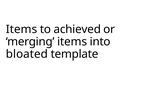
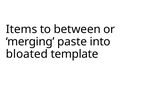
achieved: achieved -> between (77, 29)
merging items: items -> paste (72, 42)
